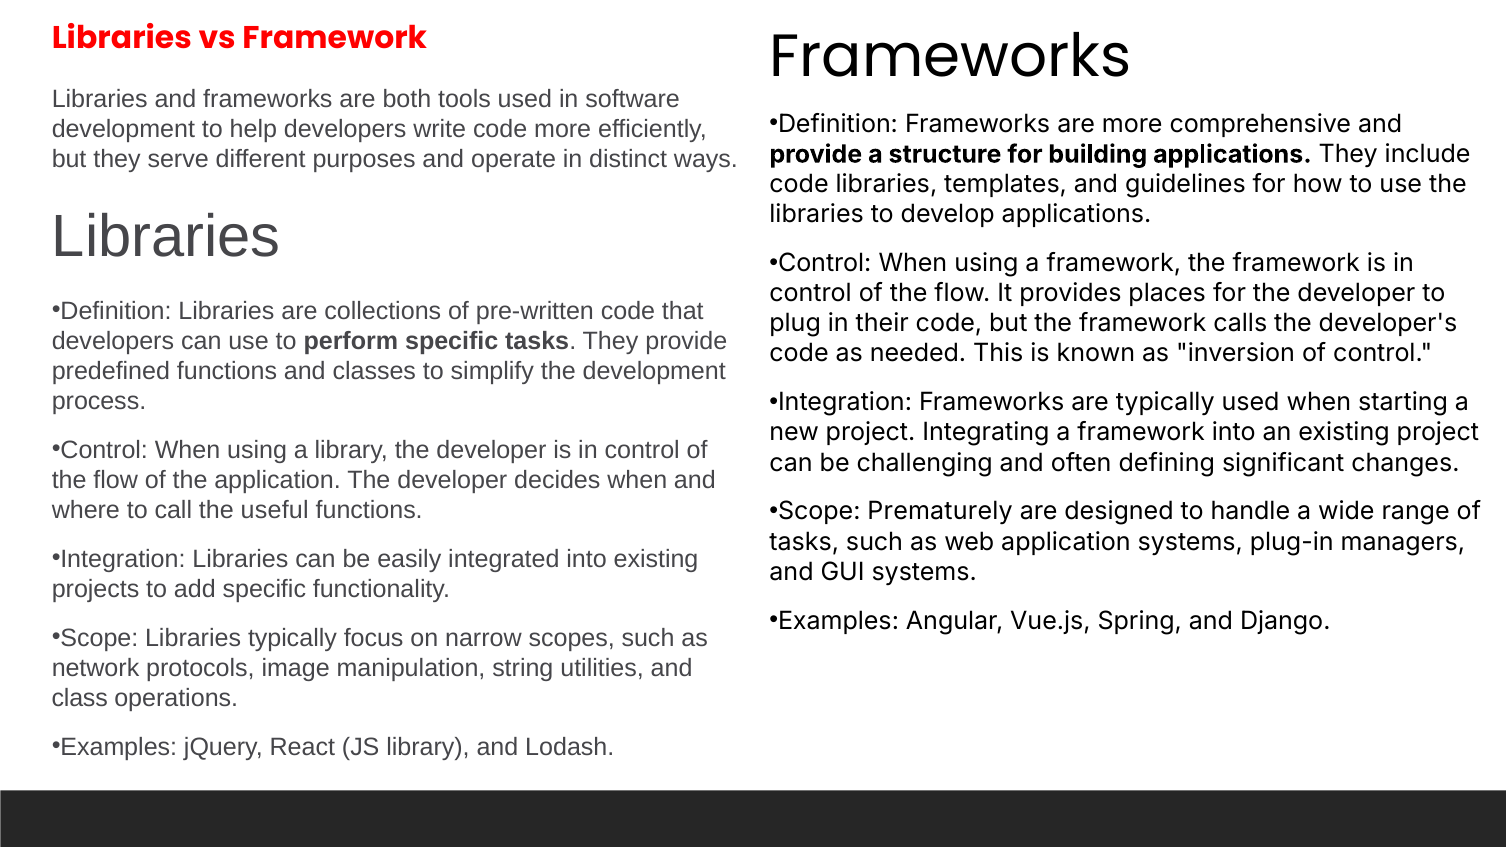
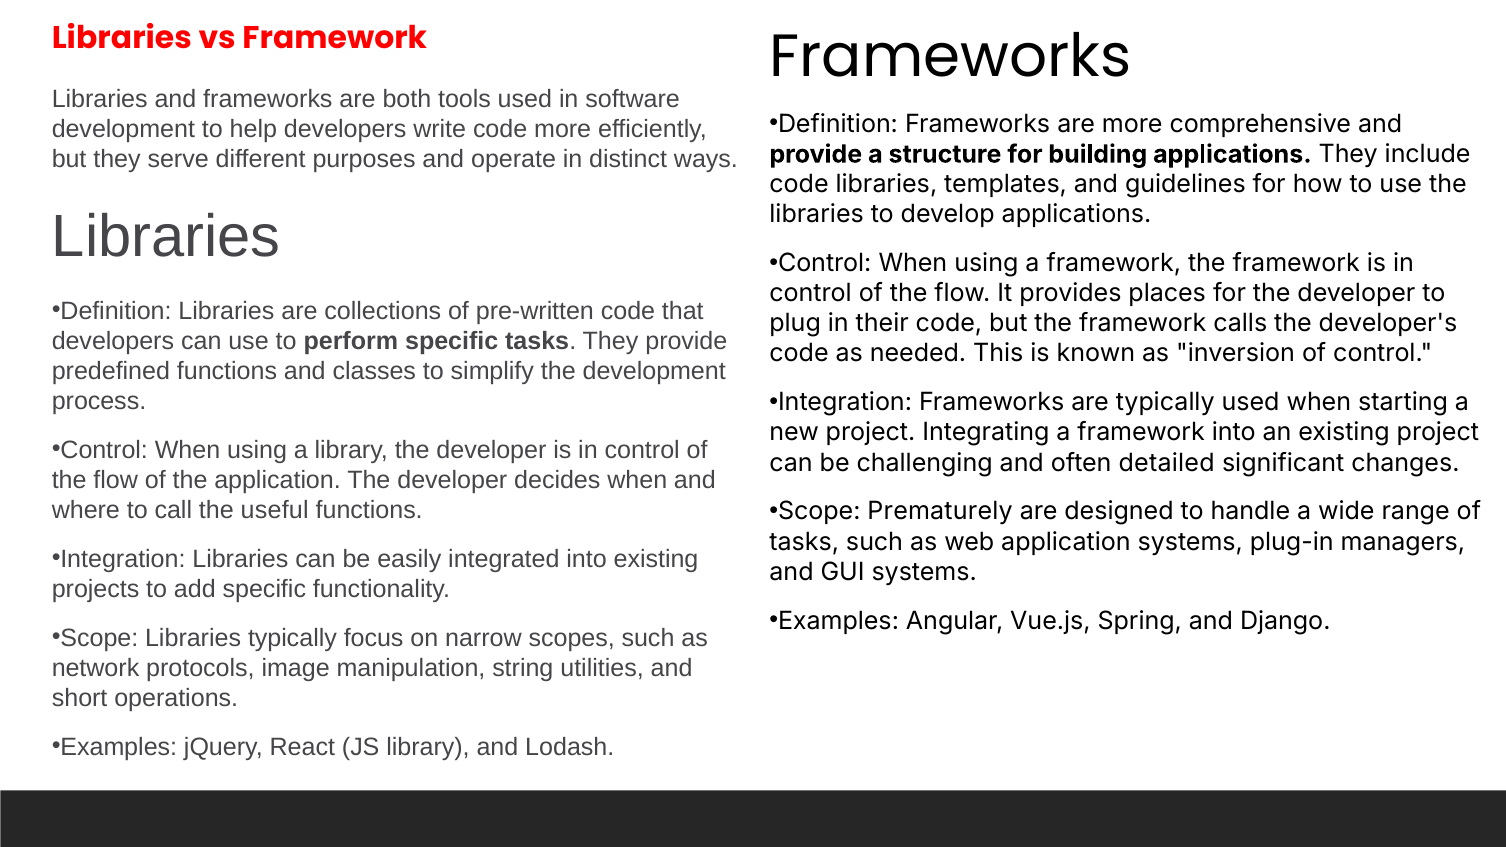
defining: defining -> detailed (1167, 463)
class: class -> short (80, 698)
